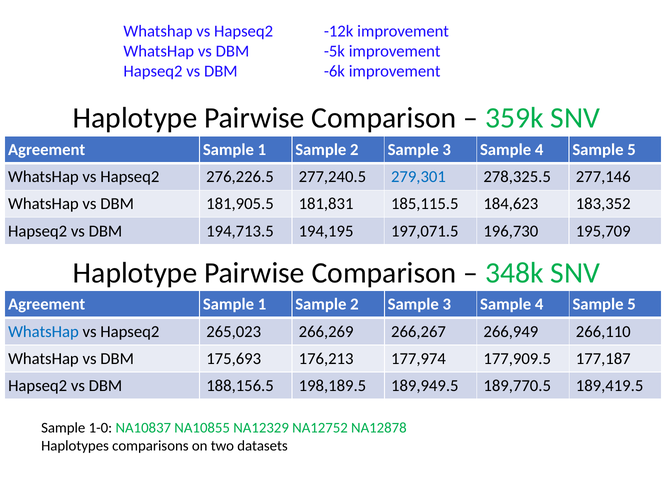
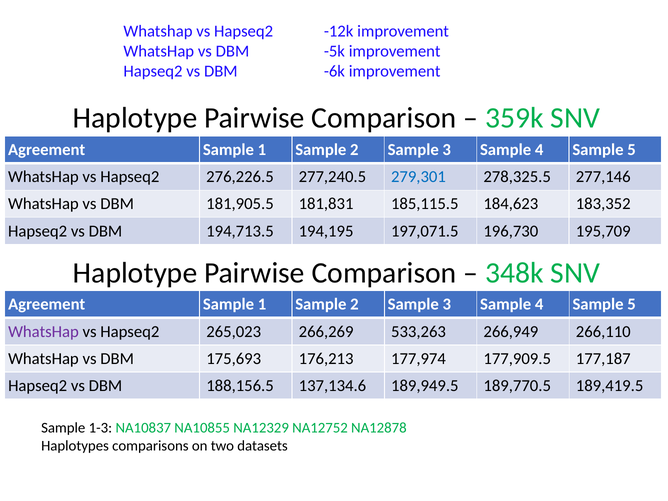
WhatsHap colour: blue -> purple (43, 332)
266,267: 266,267 -> 533,263 (418, 332)
198,189.5: 198,189.5 -> 137,134.6 (332, 386)
1-0: 1-0 -> 1-3 (100, 428)
